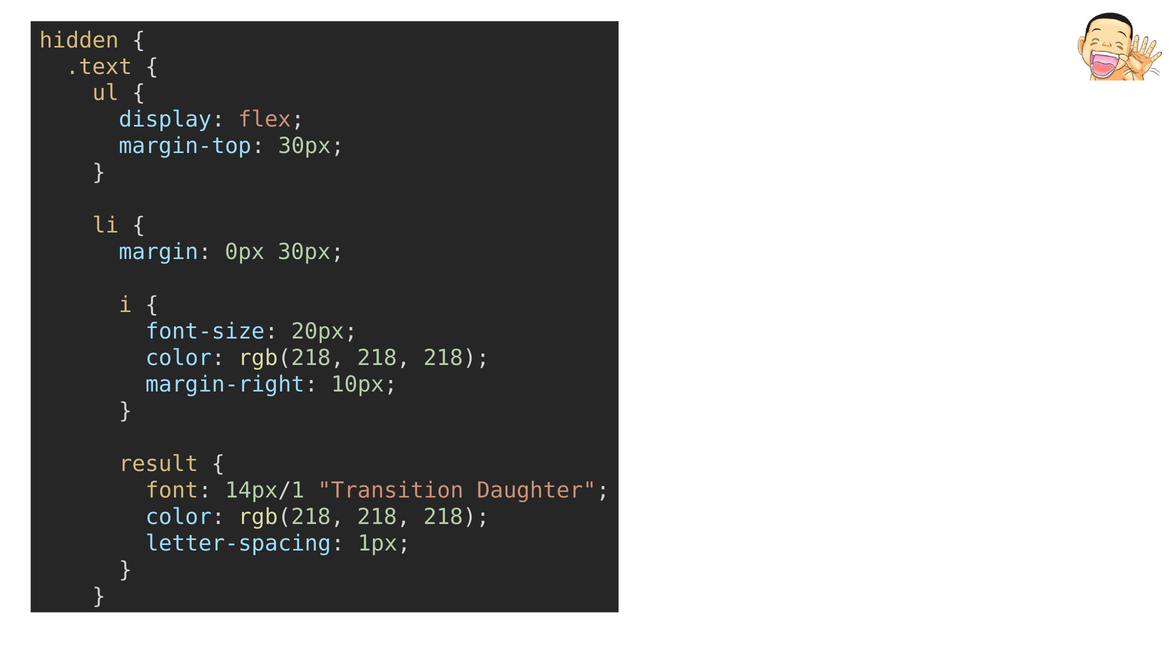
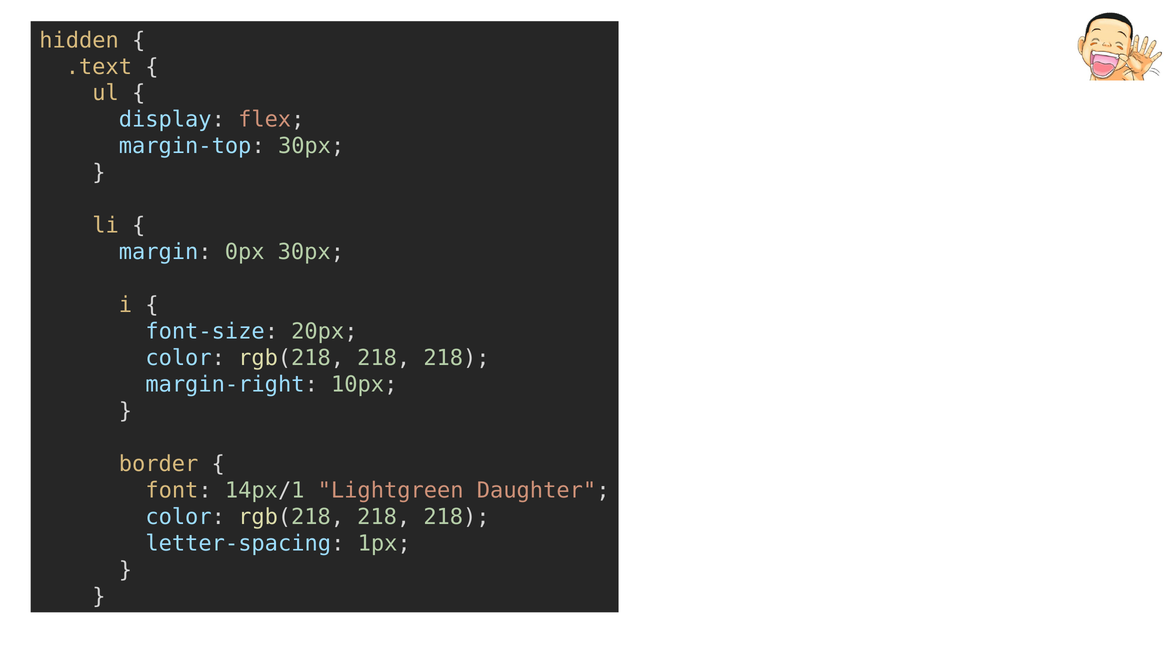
result: result -> border (159, 464)
Transition: Transition -> Lightgreen (391, 490)
